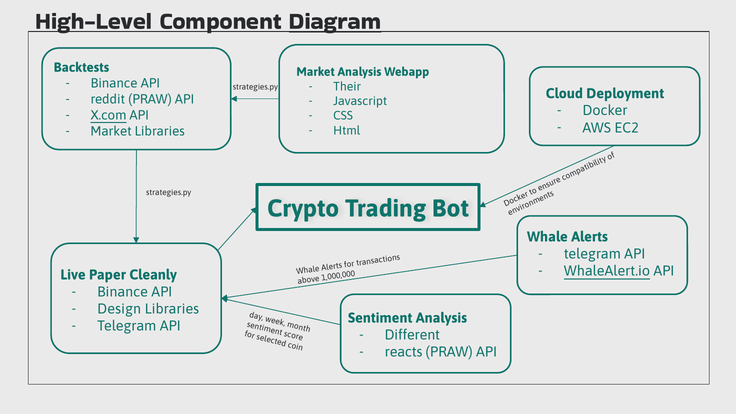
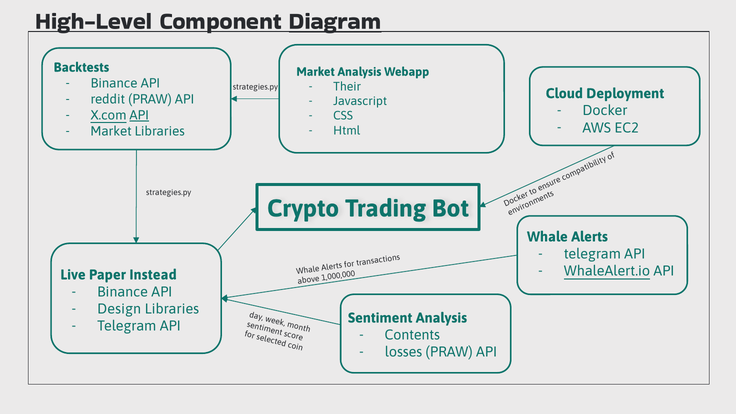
API underline: none -> present (139, 115)
Cleanly: Cleanly -> Instead (153, 275)
Different: Different -> Contents (412, 335)
reacts: reacts -> losses (404, 352)
